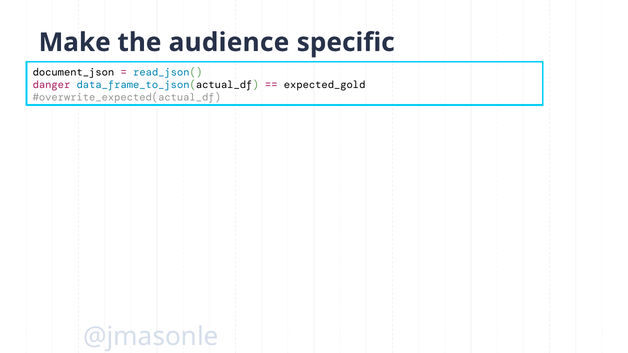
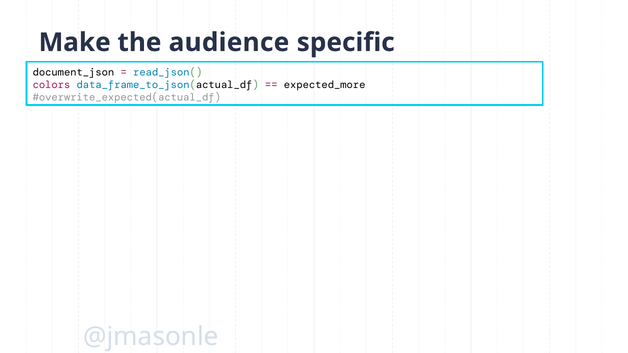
danger: danger -> colors (51, 85)
expected_gold: expected_gold -> expected_more (325, 85)
